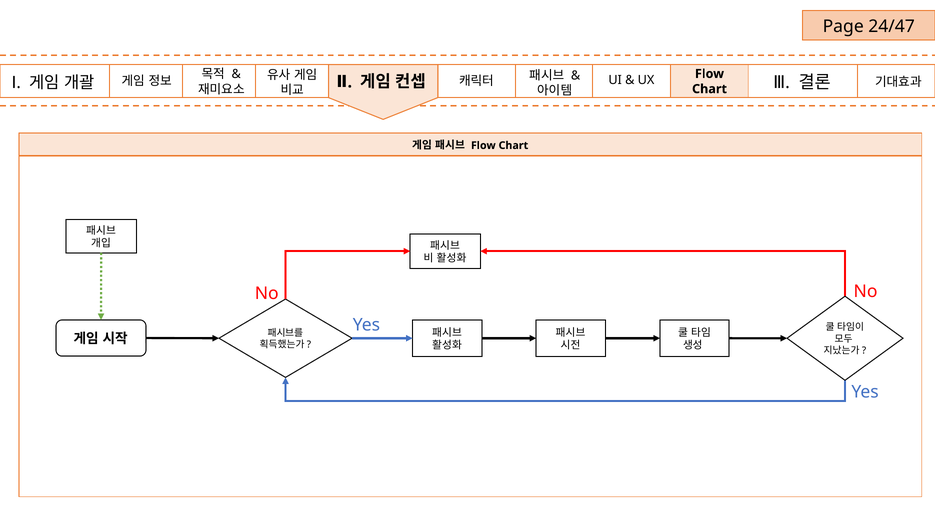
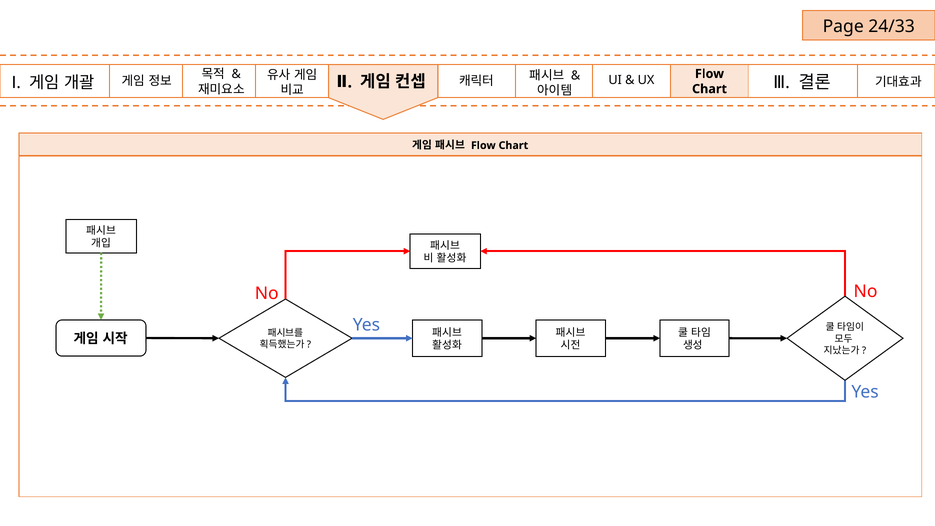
24/47: 24/47 -> 24/33 (892, 27)
